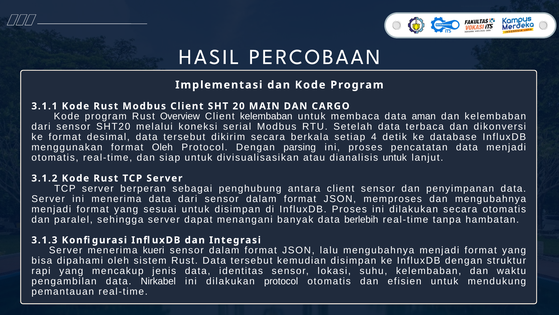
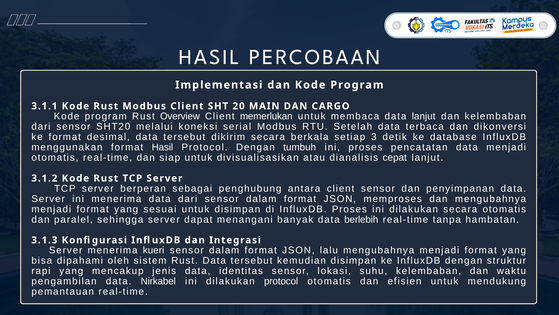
Client kelembaban: kelembaban -> memerlukan (266, 116)
data aman: aman -> lanjut (424, 116)
4: 4 -> 3 (374, 137)
format Oleh: Oleh -> Hasil (162, 147)
parsing: parsing -> tumbuh (300, 147)
dianalisis untuk: untuk -> cepat (395, 157)
